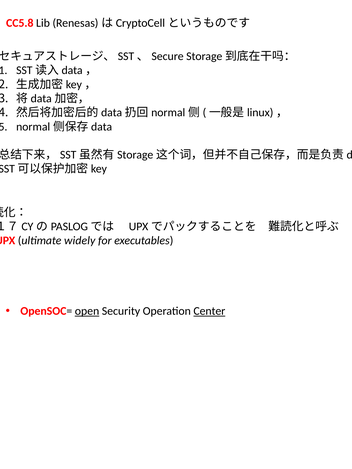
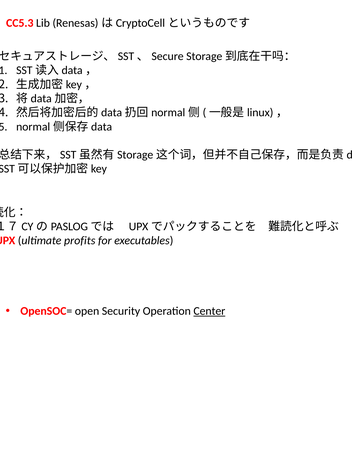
CC5.8: CC5.8 -> CC5.3 (20, 23)
widely: widely -> profits (80, 241)
open underline: present -> none (87, 311)
